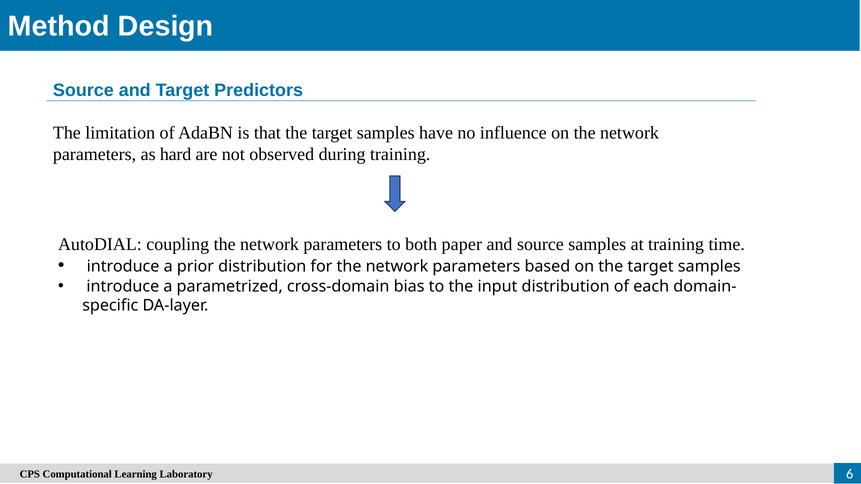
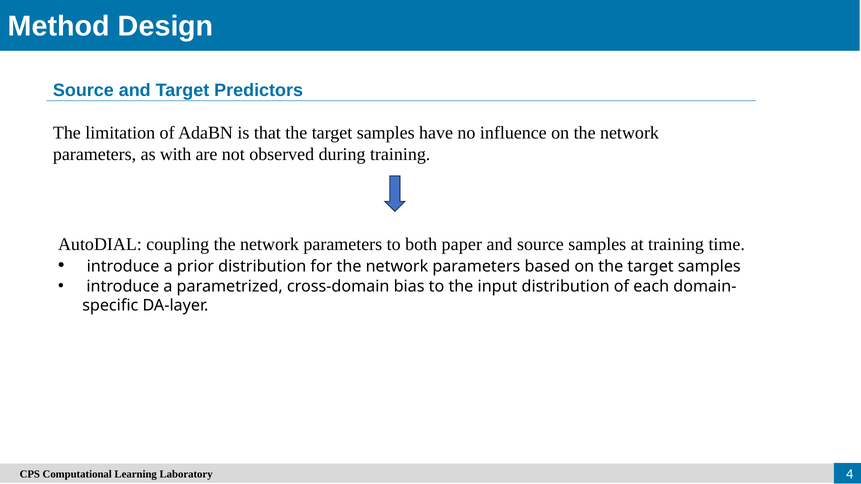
hard: hard -> with (176, 155)
6: 6 -> 4 (850, 474)
